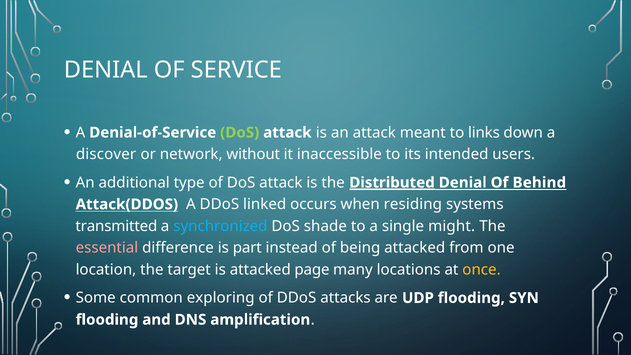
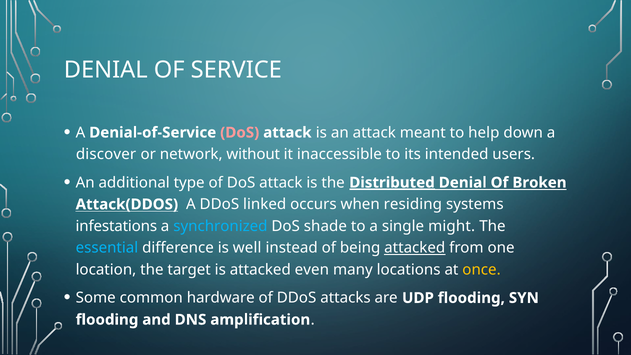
DoS colour: light green -> pink (240, 133)
links: links -> help (484, 133)
Behind: Behind -> Broken (539, 183)
transmitted: transmitted -> infestations (116, 226)
essential colour: pink -> light blue (107, 248)
part: part -> well (247, 248)
attacked underline: none -> present (415, 248)
page: page -> even (312, 270)
exploring: exploring -> hardware (221, 298)
